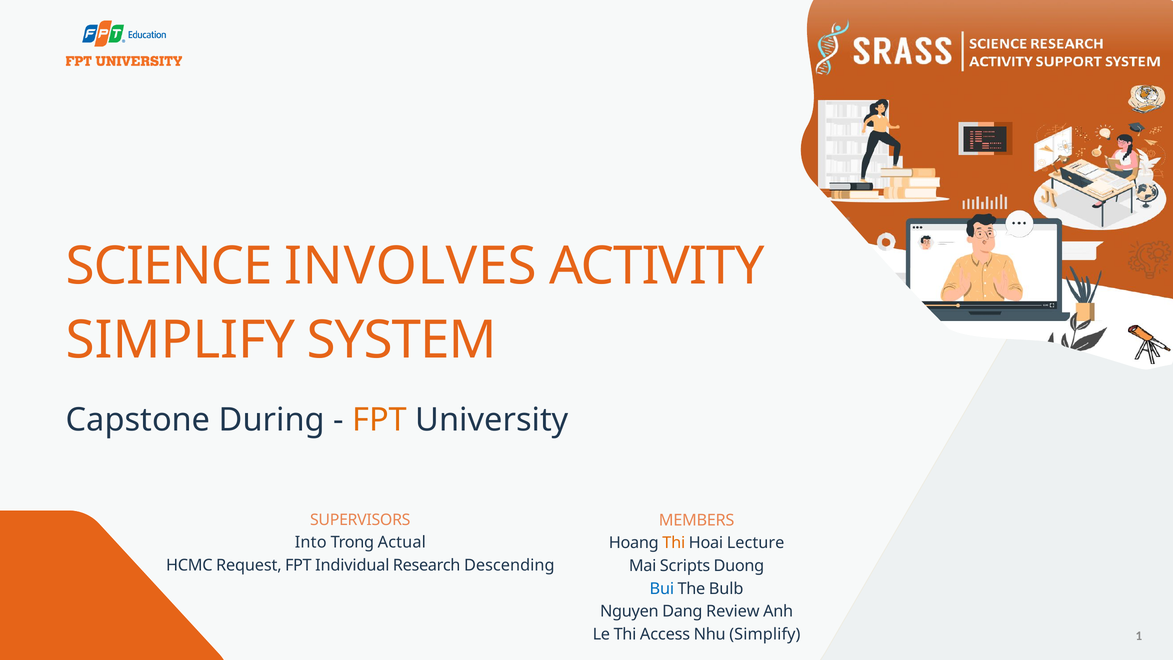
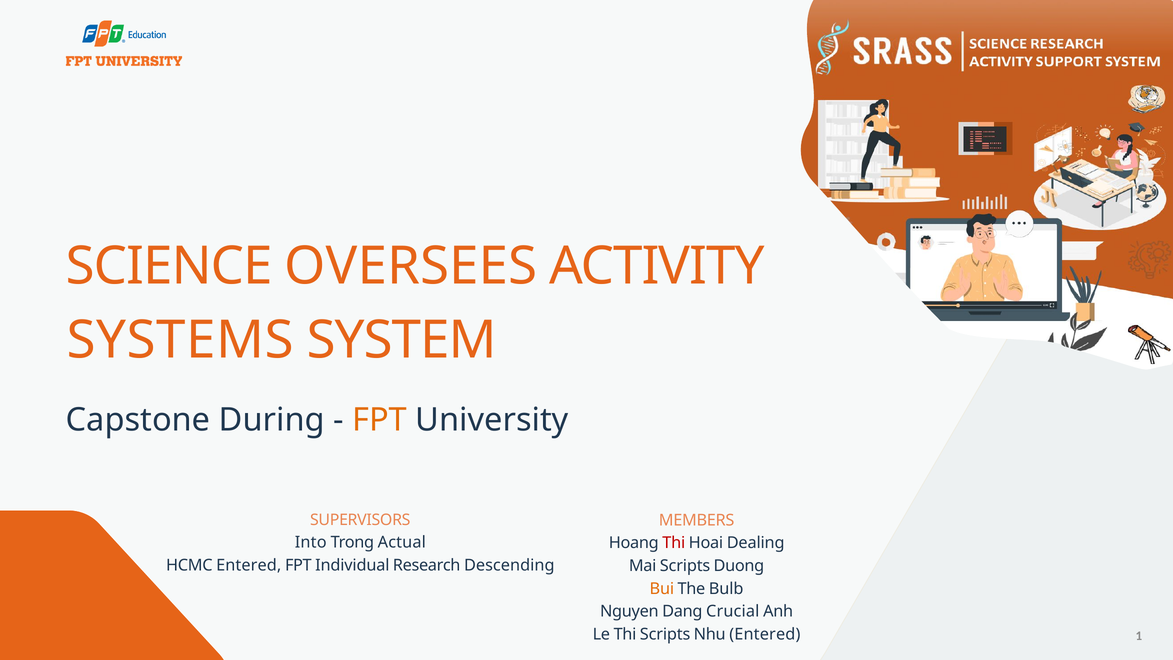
INVOLVES: INVOLVES -> OVERSEES (411, 266)
SIMPLIFY: SIMPLIFY -> SYSTEMS (180, 340)
Thi colour: orange -> red (674, 543)
Lecture: Lecture -> Dealing (756, 543)
HCMC Request: Request -> Entered (249, 565)
Bui colour: blue -> orange (662, 588)
Review: Review -> Crucial (733, 611)
Thi Access: Access -> Scripts (665, 634)
Nhu Simplify: Simplify -> Entered (765, 634)
